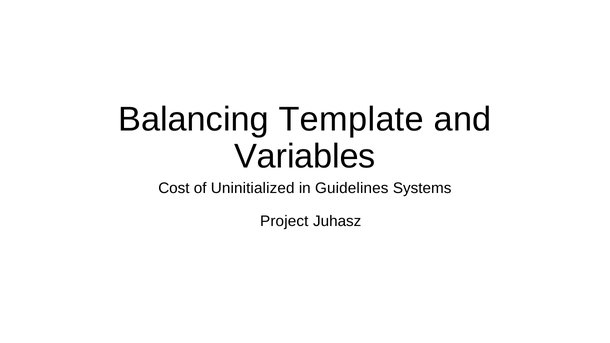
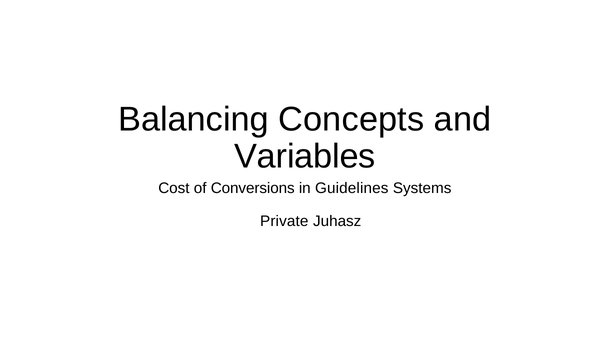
Template: Template -> Concepts (351, 120)
Uninitialized: Uninitialized -> Conversions (253, 188)
Project: Project -> Private (284, 221)
